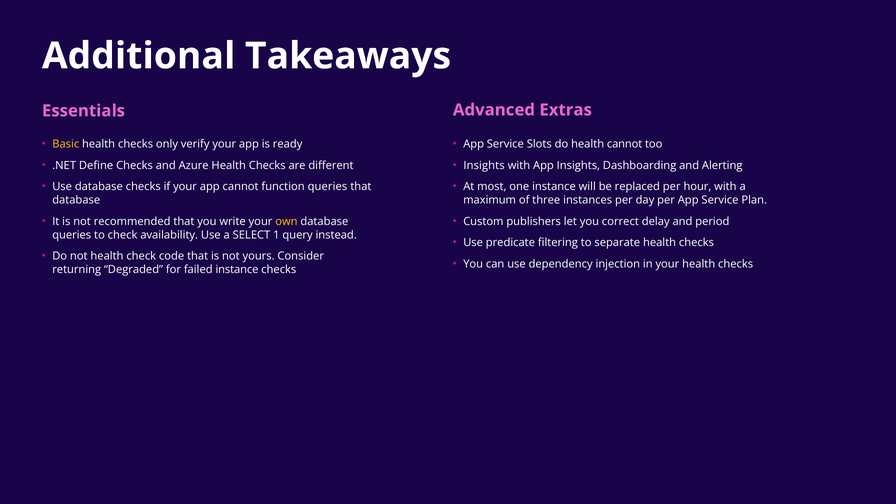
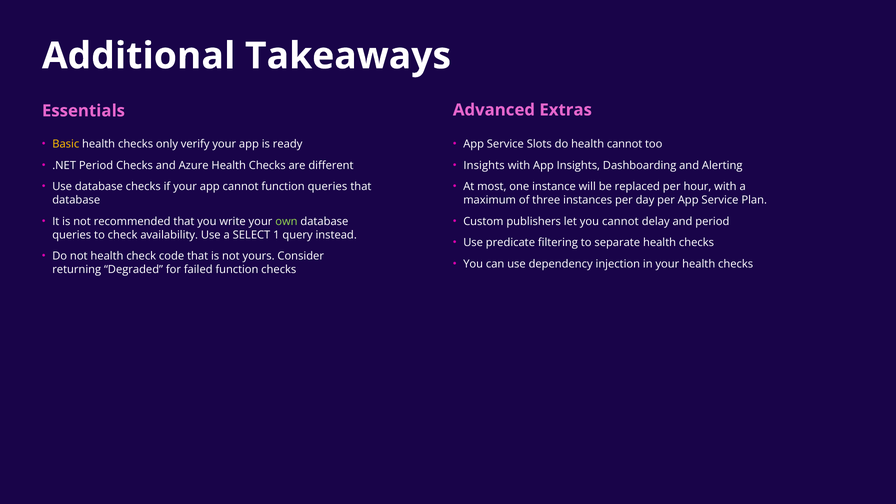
.NET Define: Define -> Period (96, 165)
own colour: yellow -> light green (286, 221)
you correct: correct -> cannot (620, 221)
failed instance: instance -> function (237, 270)
